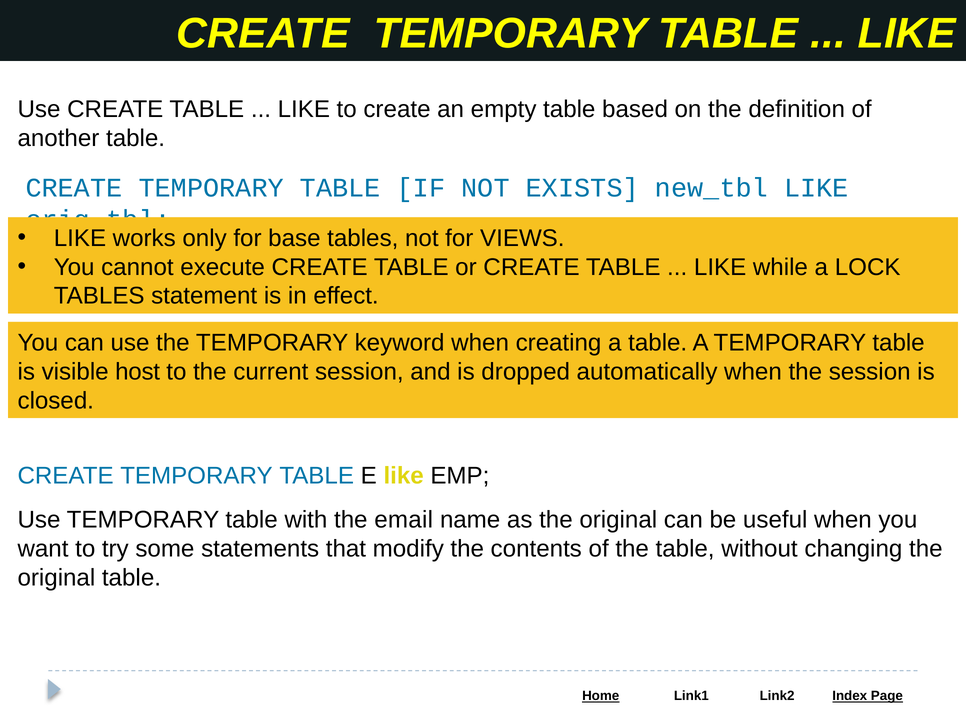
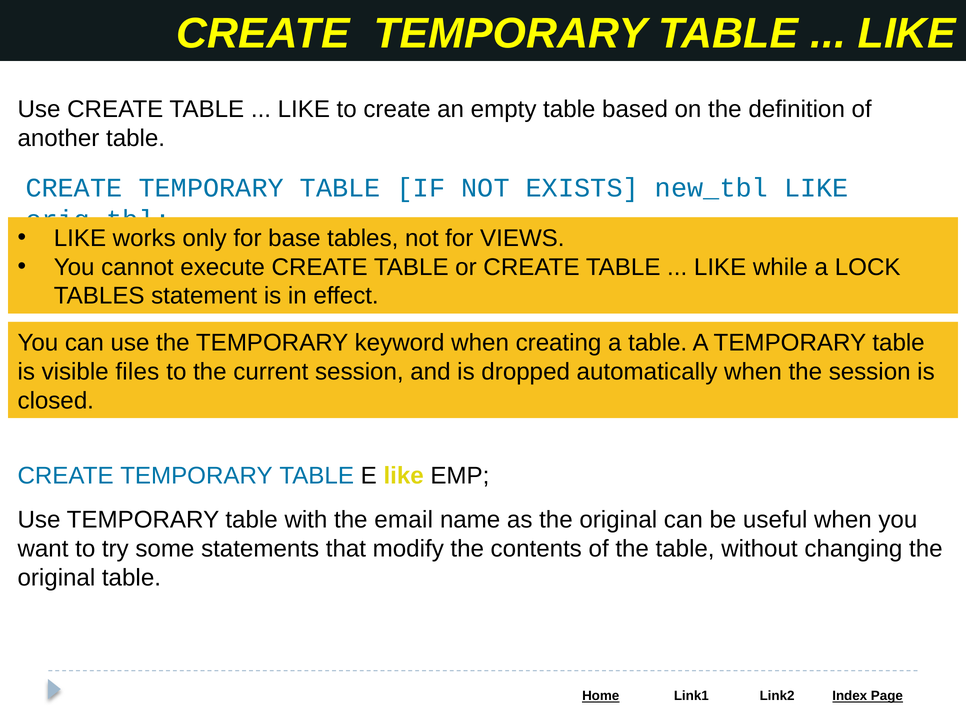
host: host -> files (137, 372)
